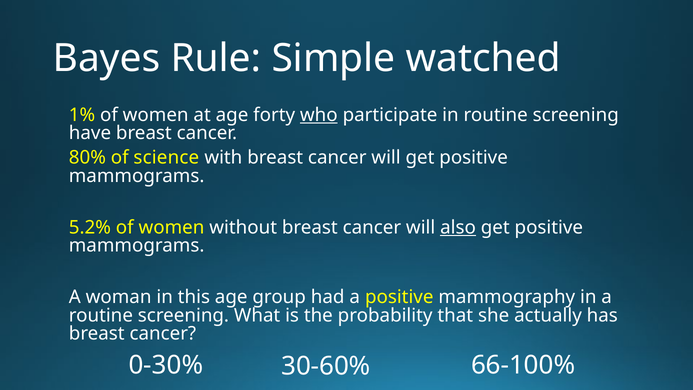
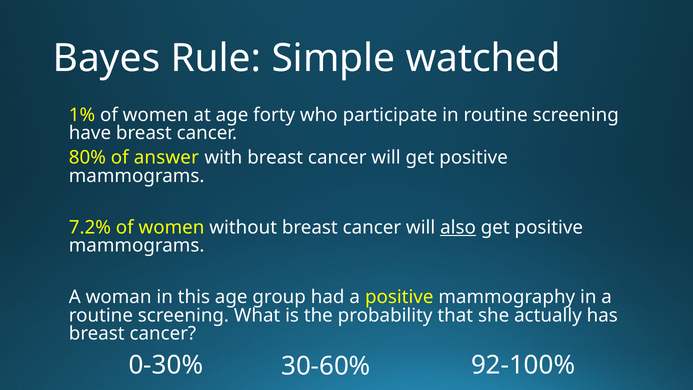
who underline: present -> none (319, 115)
science: science -> answer (166, 158)
5.2%: 5.2% -> 7.2% (90, 227)
66-100%: 66-100% -> 92-100% (523, 365)
